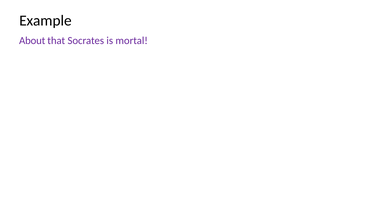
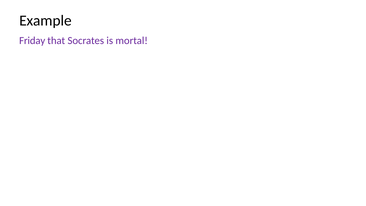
About: About -> Friday (32, 40)
